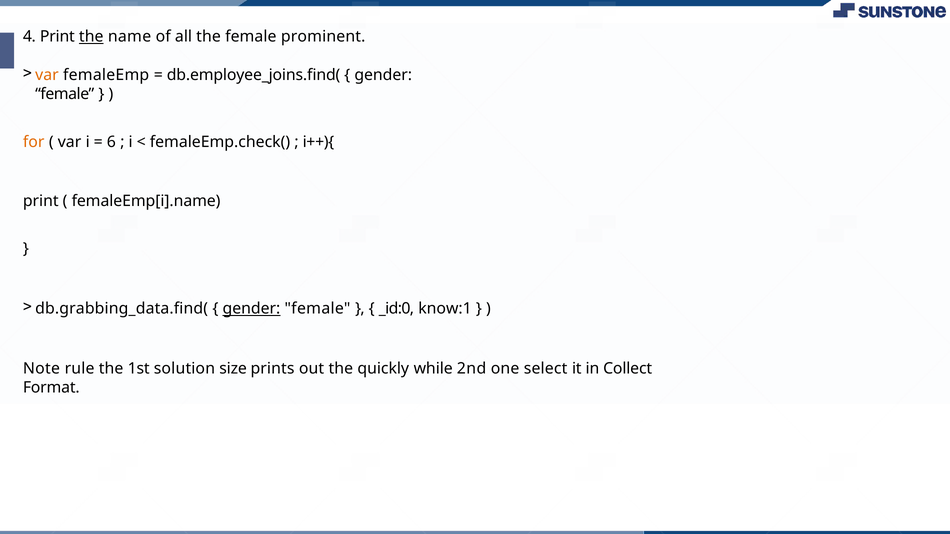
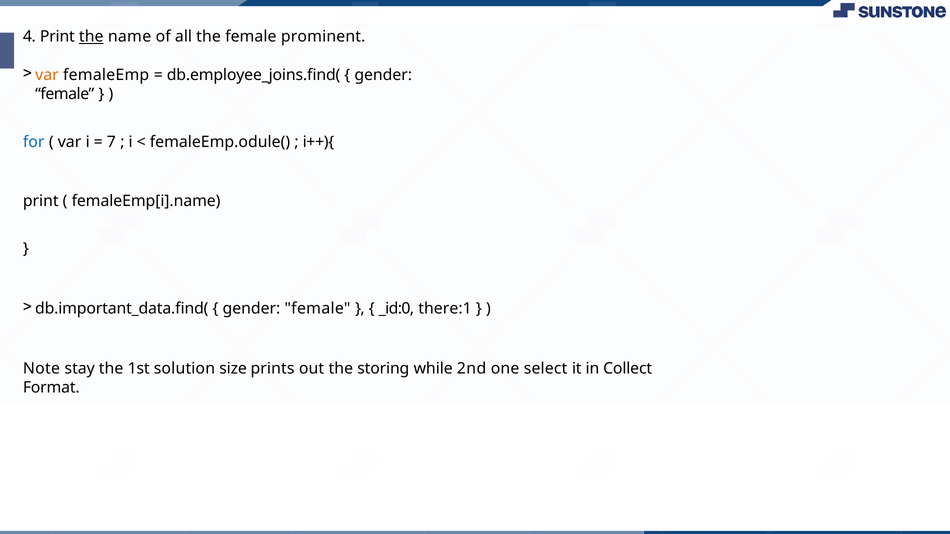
for colour: orange -> blue (34, 142)
6: 6 -> 7 (111, 142)
femaleEmp.check(: femaleEmp.check( -> femaleEmp.odule( (220, 142)
db.grabbing_data.ﬁnd(: db.grabbing_data.ﬁnd( -> db.important_data.ﬁnd( (122, 309)
gender underline: present -> none (251, 309)
know:1: know:1 -> there:1 (445, 309)
rule: rule -> stay (80, 369)
quickly: quickly -> storing (383, 369)
